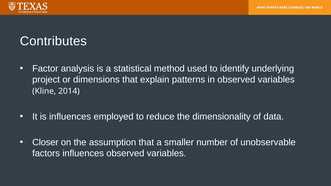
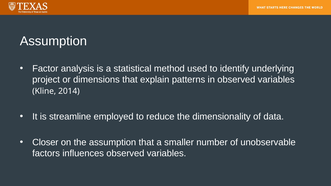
Contributes: Contributes -> Assumption (53, 41)
is influences: influences -> streamline (70, 117)
